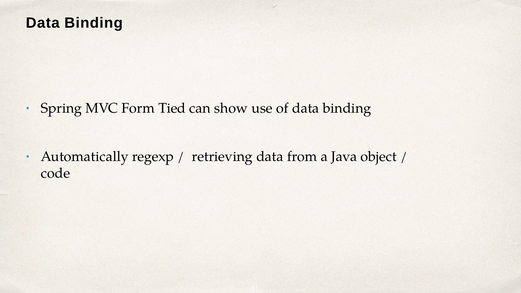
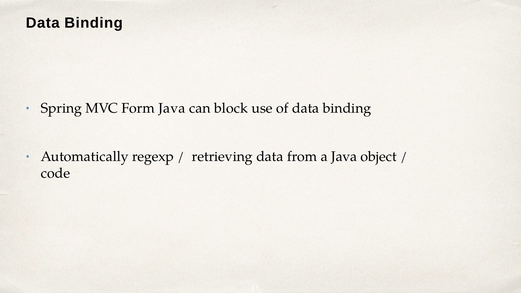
Form Tied: Tied -> Java (172, 108)
show: show -> block (231, 108)
